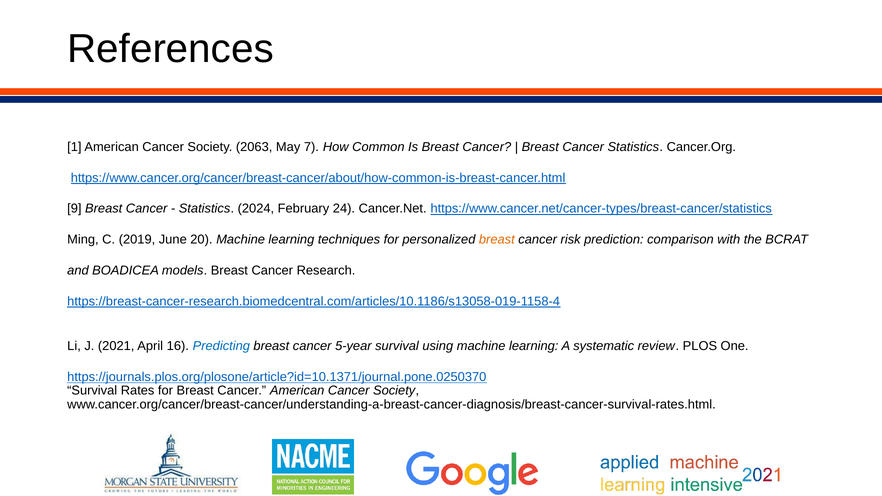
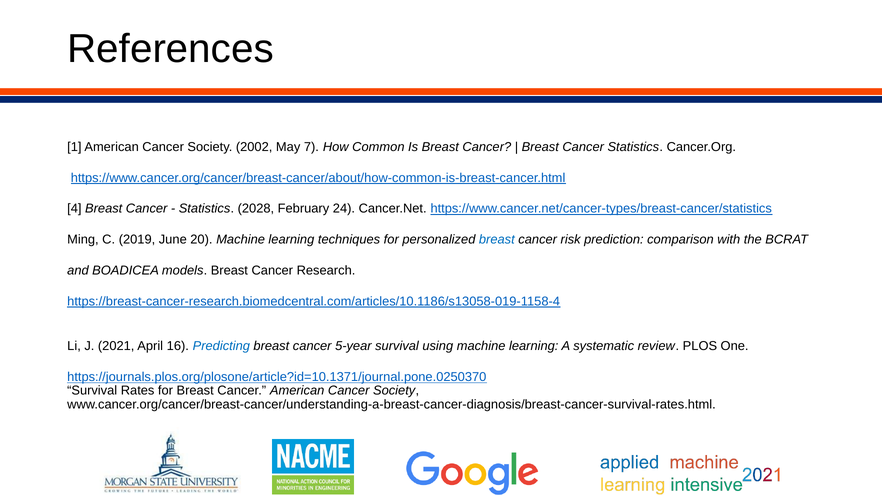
2063: 2063 -> 2002 (254, 147)
9: 9 -> 4 (74, 209)
2024: 2024 -> 2028 (256, 209)
breast colour: orange -> blue (497, 240)
